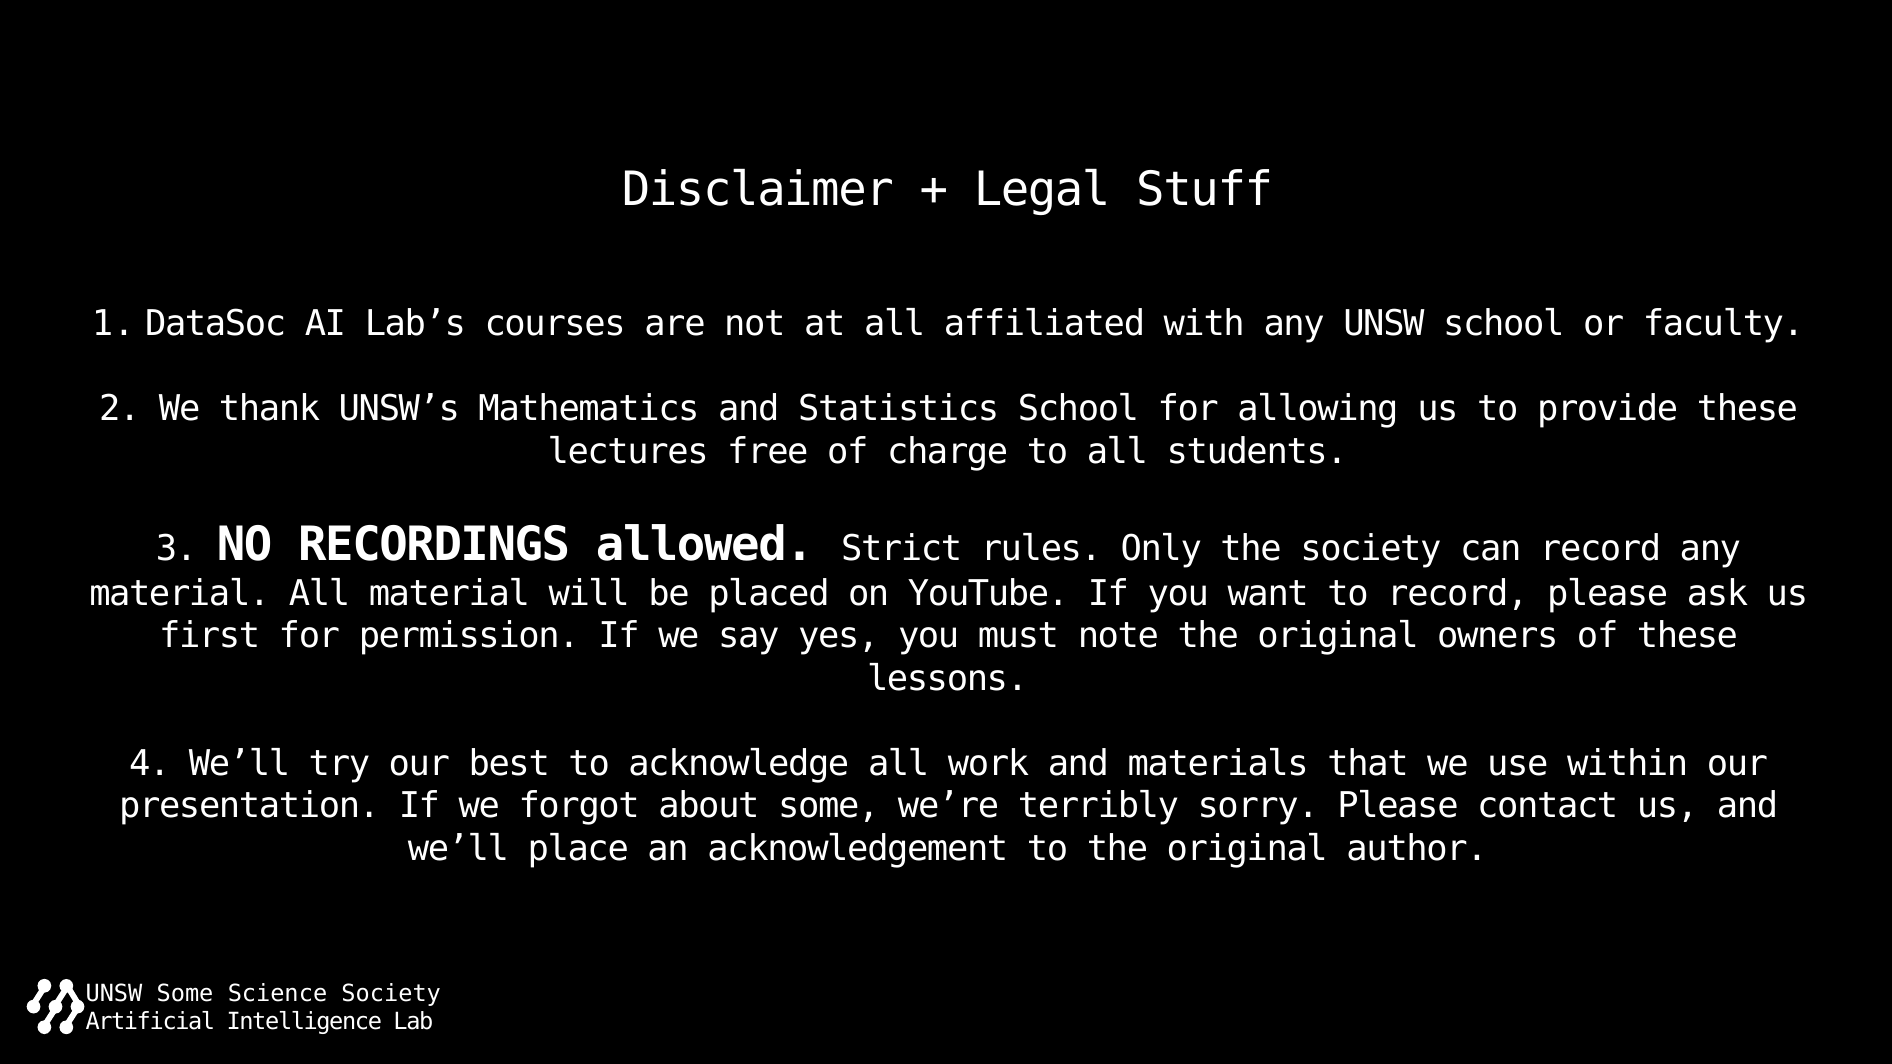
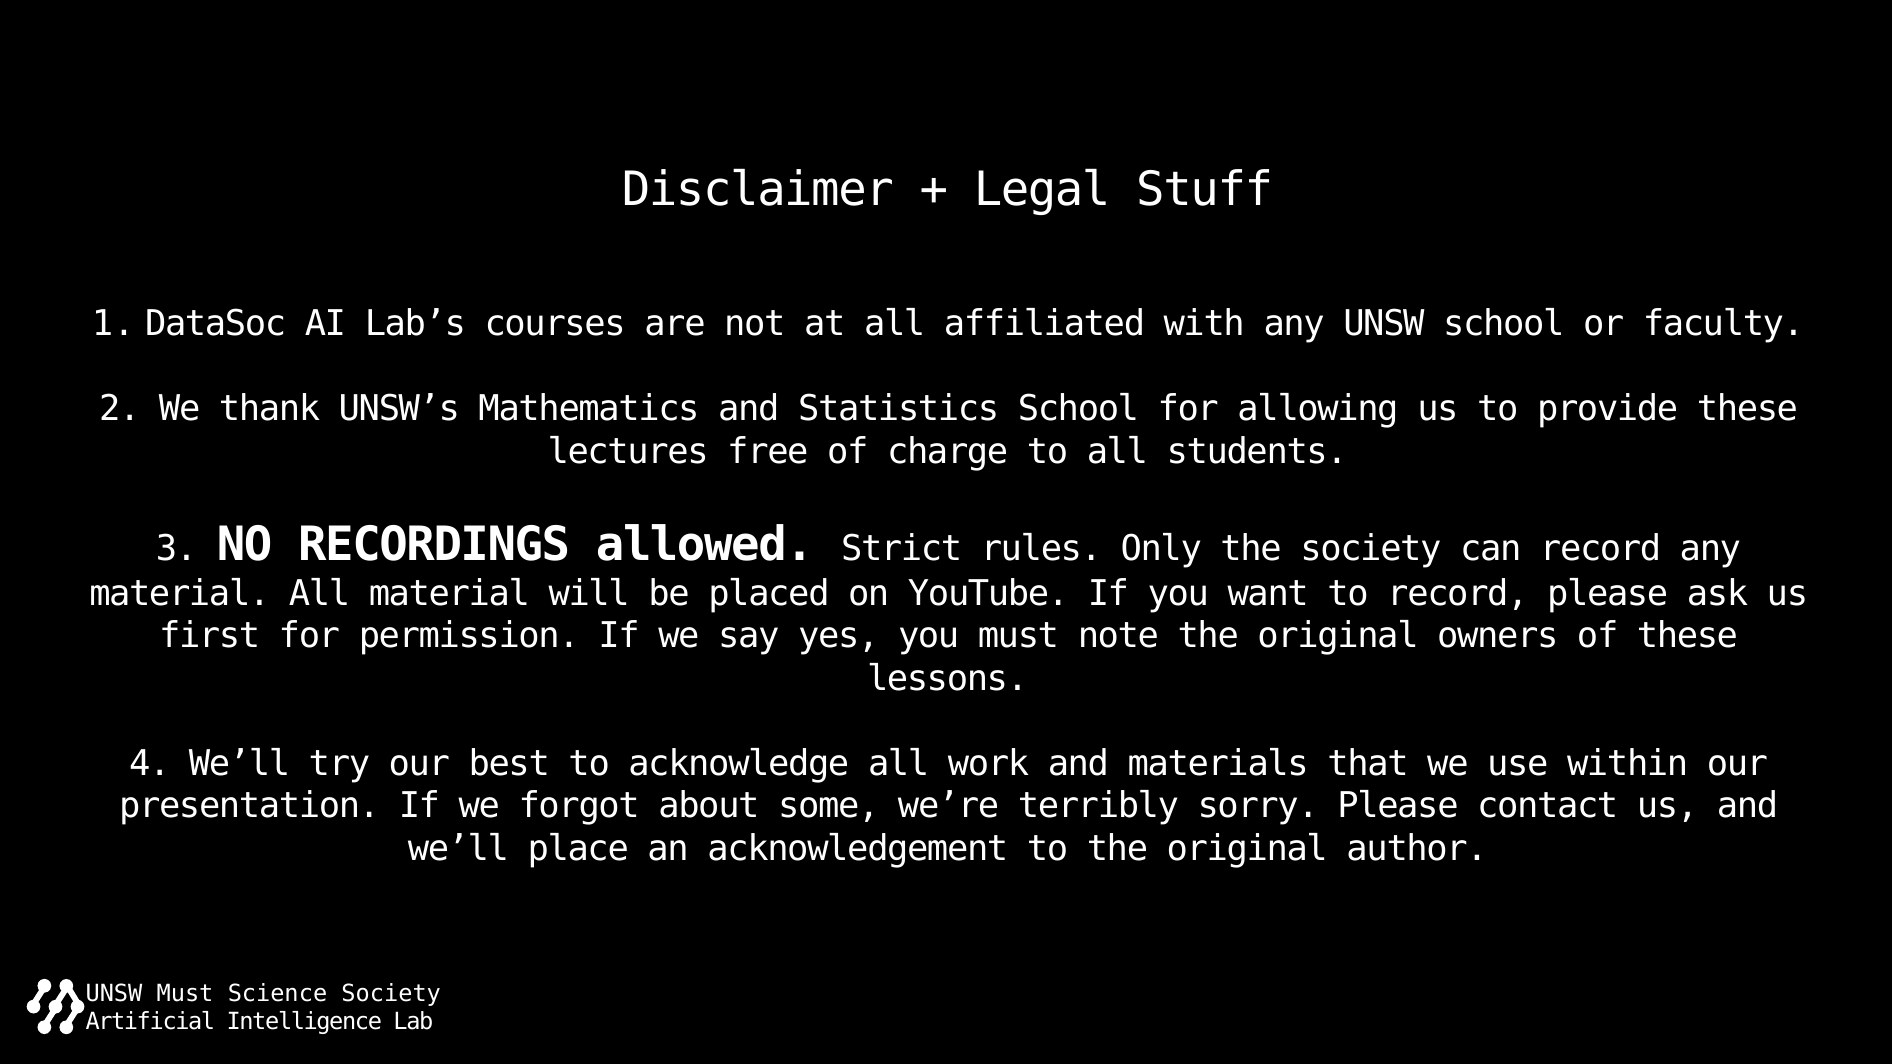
UNSW Some: Some -> Must (185, 994)
